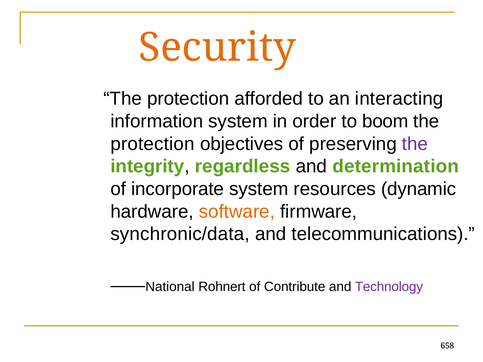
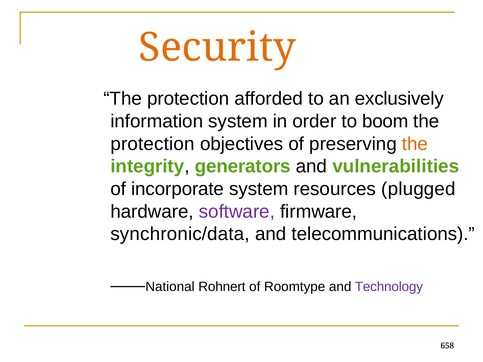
interacting: interacting -> exclusively (399, 99)
the colour: purple -> orange (415, 144)
regardless: regardless -> generators (243, 167)
determination: determination -> vulnerabilities (396, 167)
dynamic: dynamic -> plugged (418, 189)
software colour: orange -> purple (237, 212)
Contribute: Contribute -> Roomtype (295, 287)
